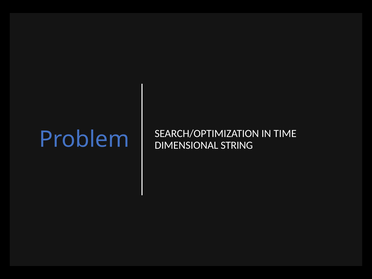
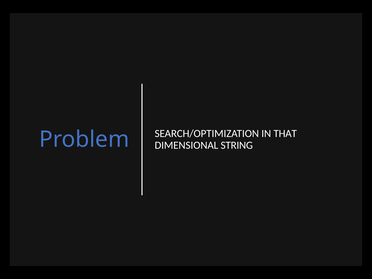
TIME: TIME -> THAT (285, 134)
